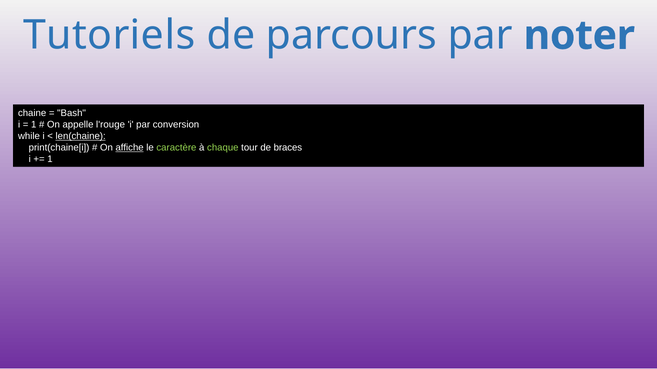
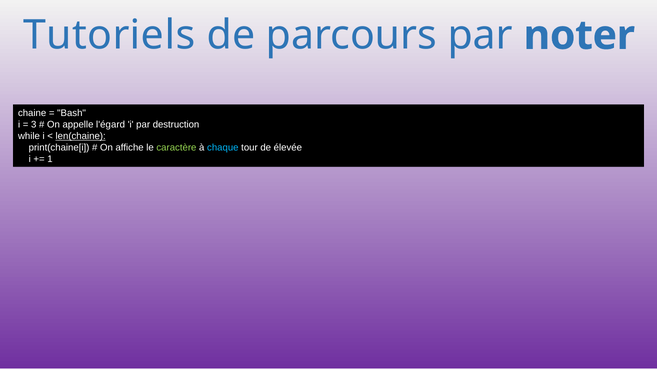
1: 1 -> 3 (34, 125)
l'rouge: l'rouge -> l'égard (111, 125)
conversion: conversion -> destruction (176, 125)
affiche underline: present -> none (130, 148)
chaque colour: light green -> light blue (223, 148)
braces: braces -> élevée (288, 148)
